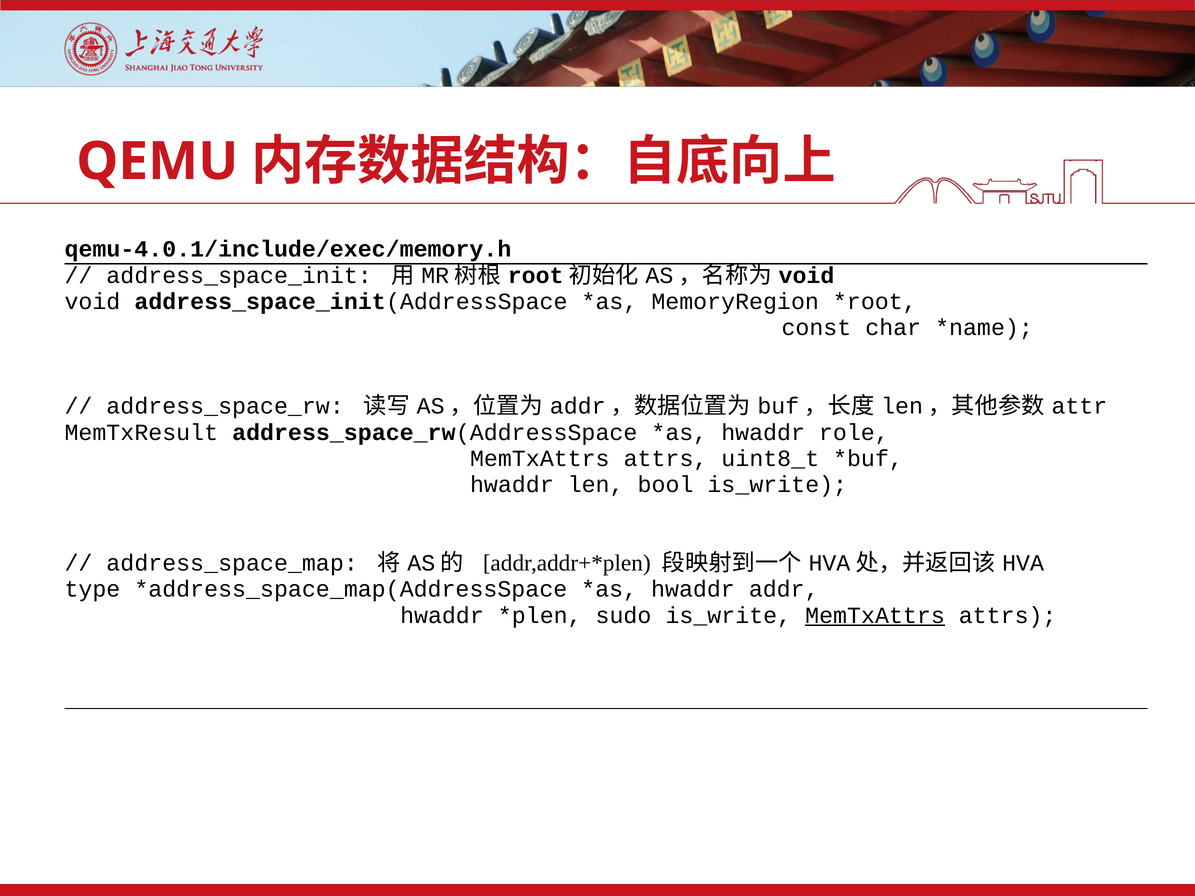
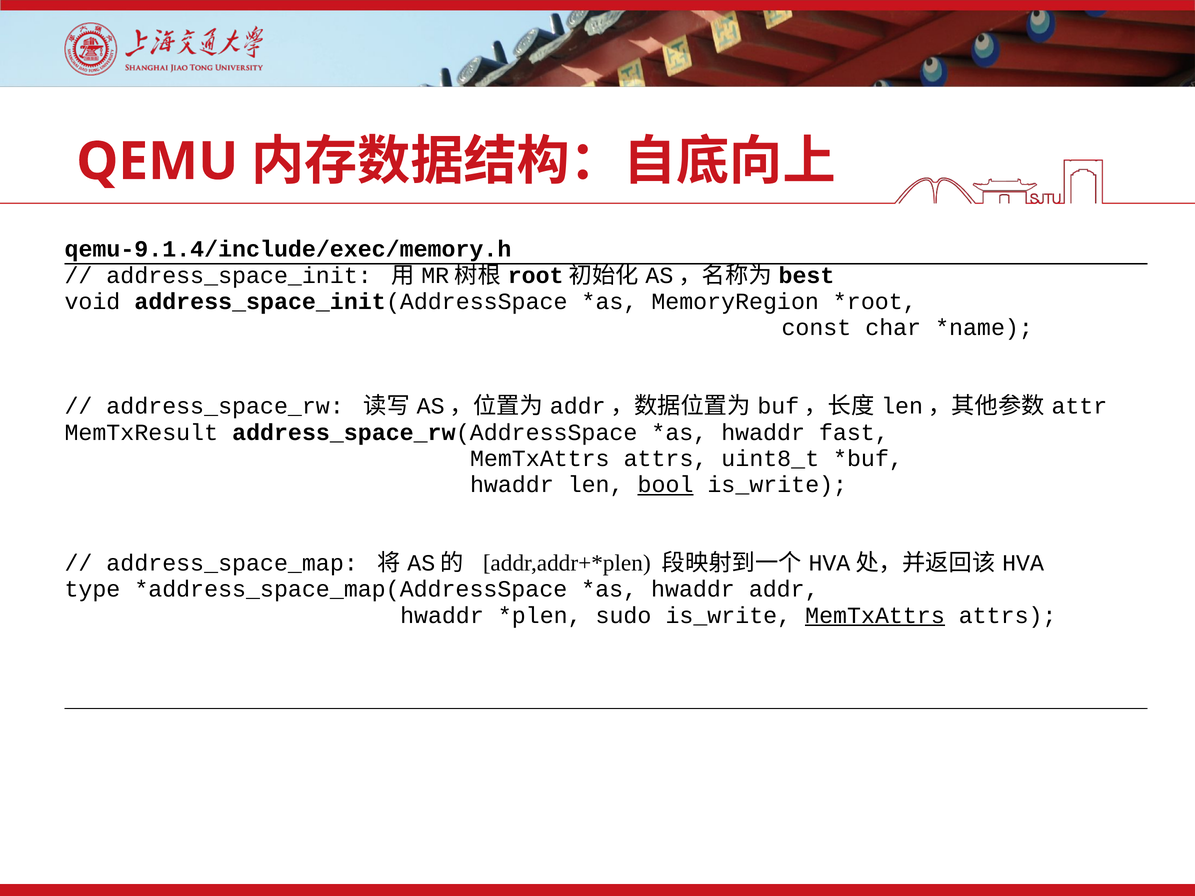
qemu-4.0.1/include/exec/memory.h: qemu-4.0.1/include/exec/memory.h -> qemu-9.1.4/include/exec/memory.h (288, 249)
void: void -> best (806, 276)
role: role -> fast (854, 432)
bool underline: none -> present (666, 485)
